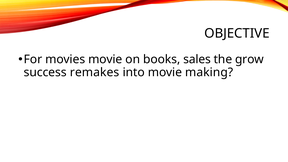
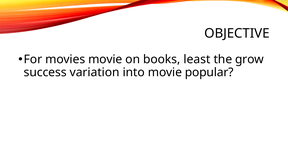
sales: sales -> least (197, 59)
remakes: remakes -> variation (95, 72)
making: making -> popular (209, 72)
